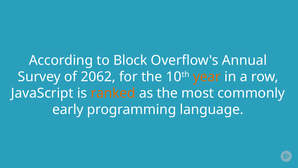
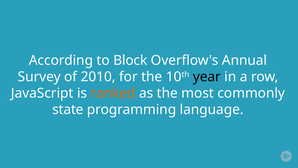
2062: 2062 -> 2010 (98, 77)
year colour: orange -> black (207, 77)
early: early -> state (68, 109)
